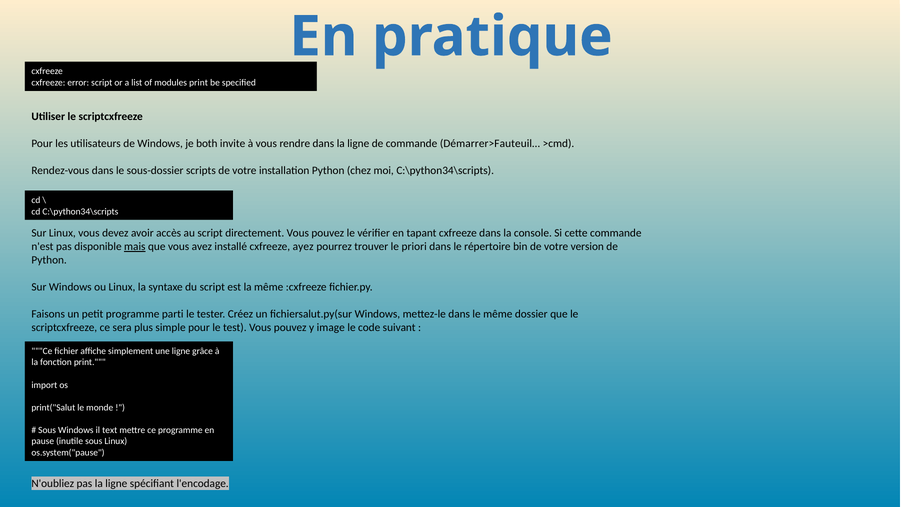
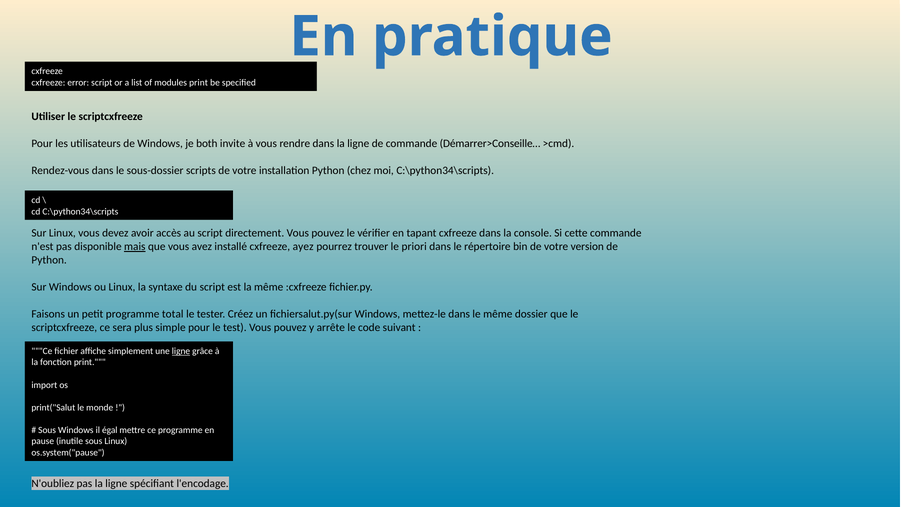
Démarrer>Fauteuil…: Démarrer>Fauteuil… -> Démarrer>Conseille… (490, 144)
parti: parti -> total (173, 314)
image: image -> arrête (331, 328)
ligne underline: none -> present (181, 351)
text: text -> égal (110, 430)
